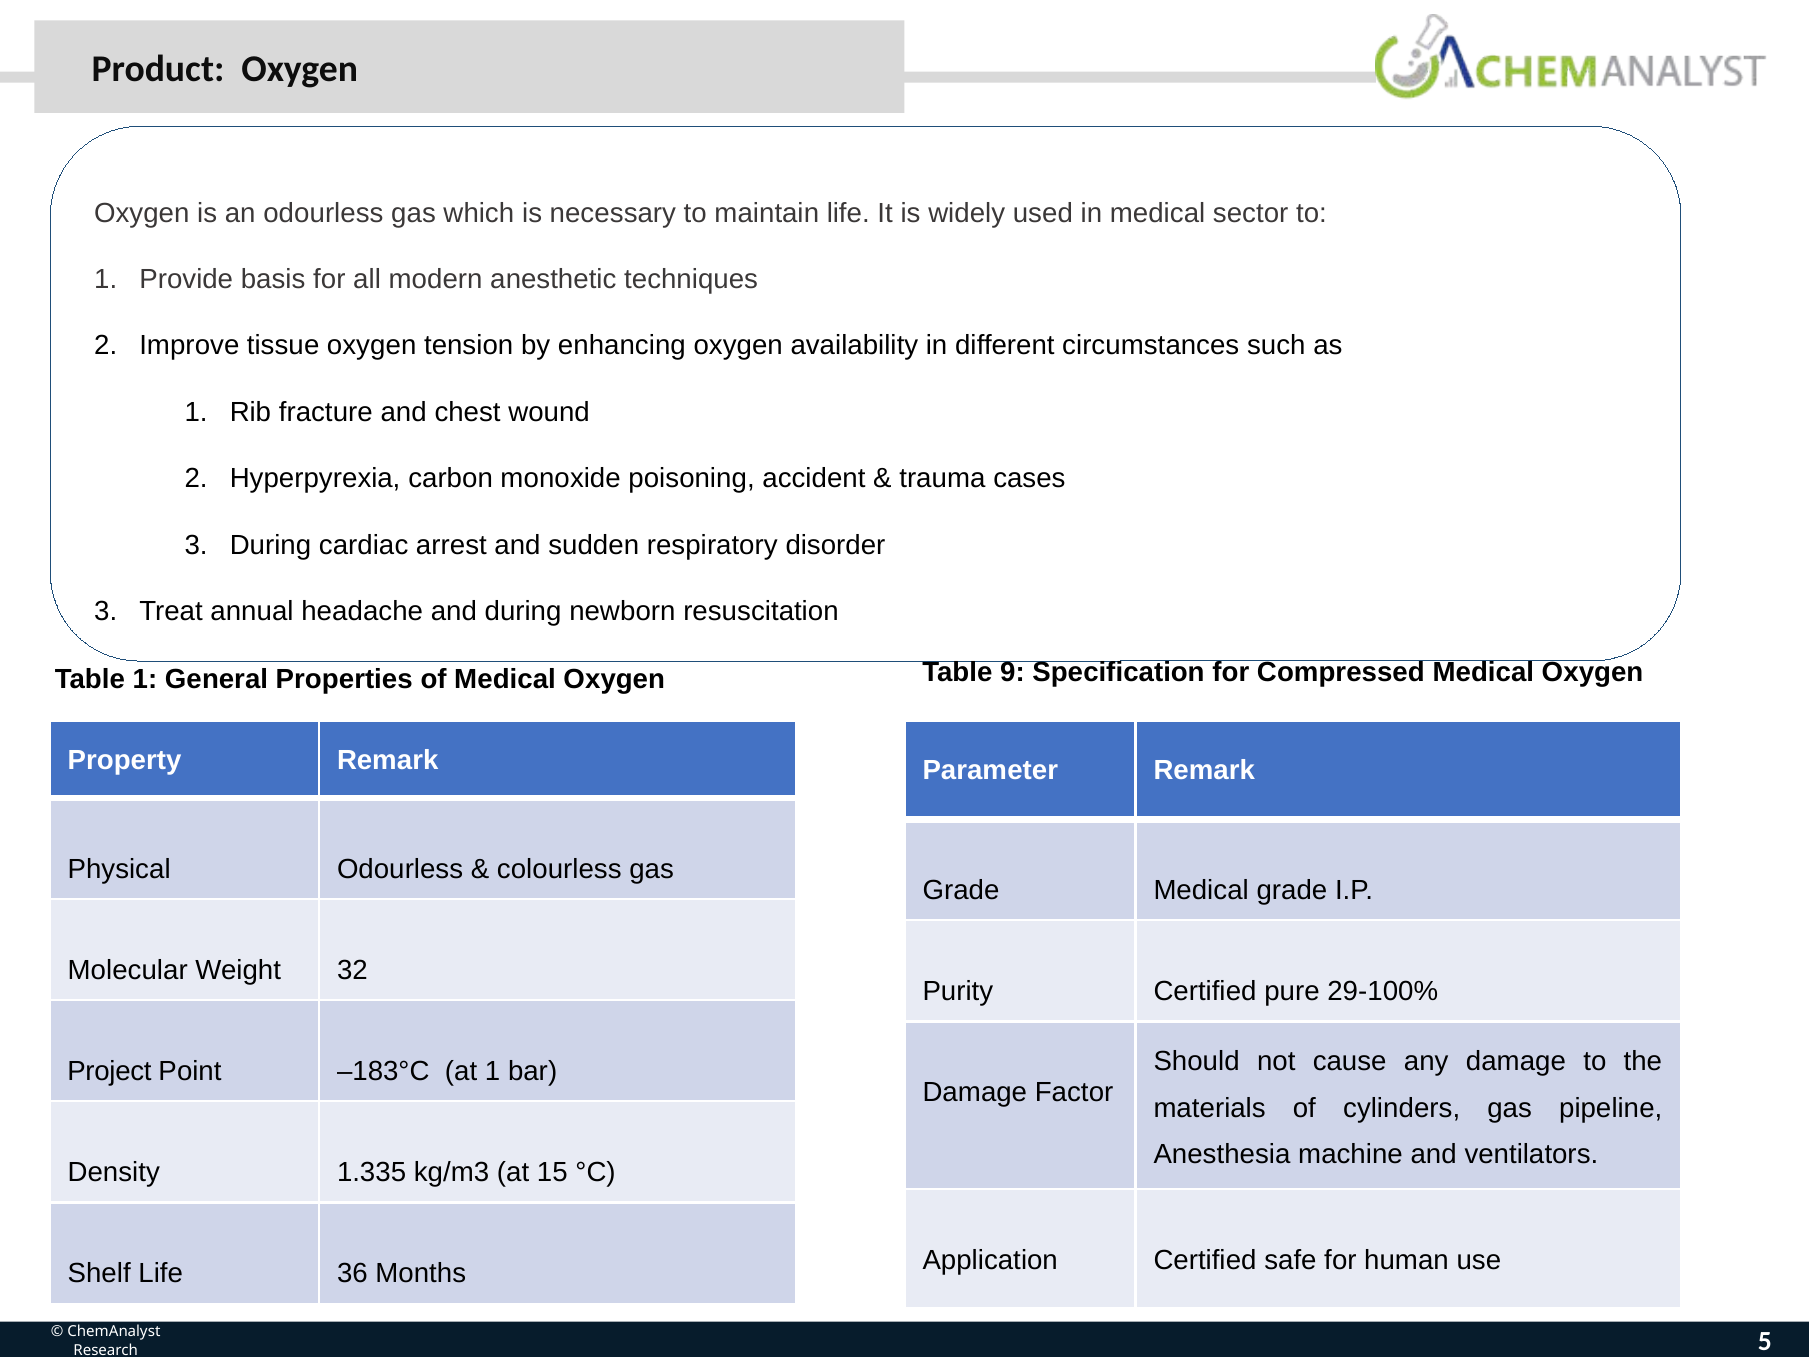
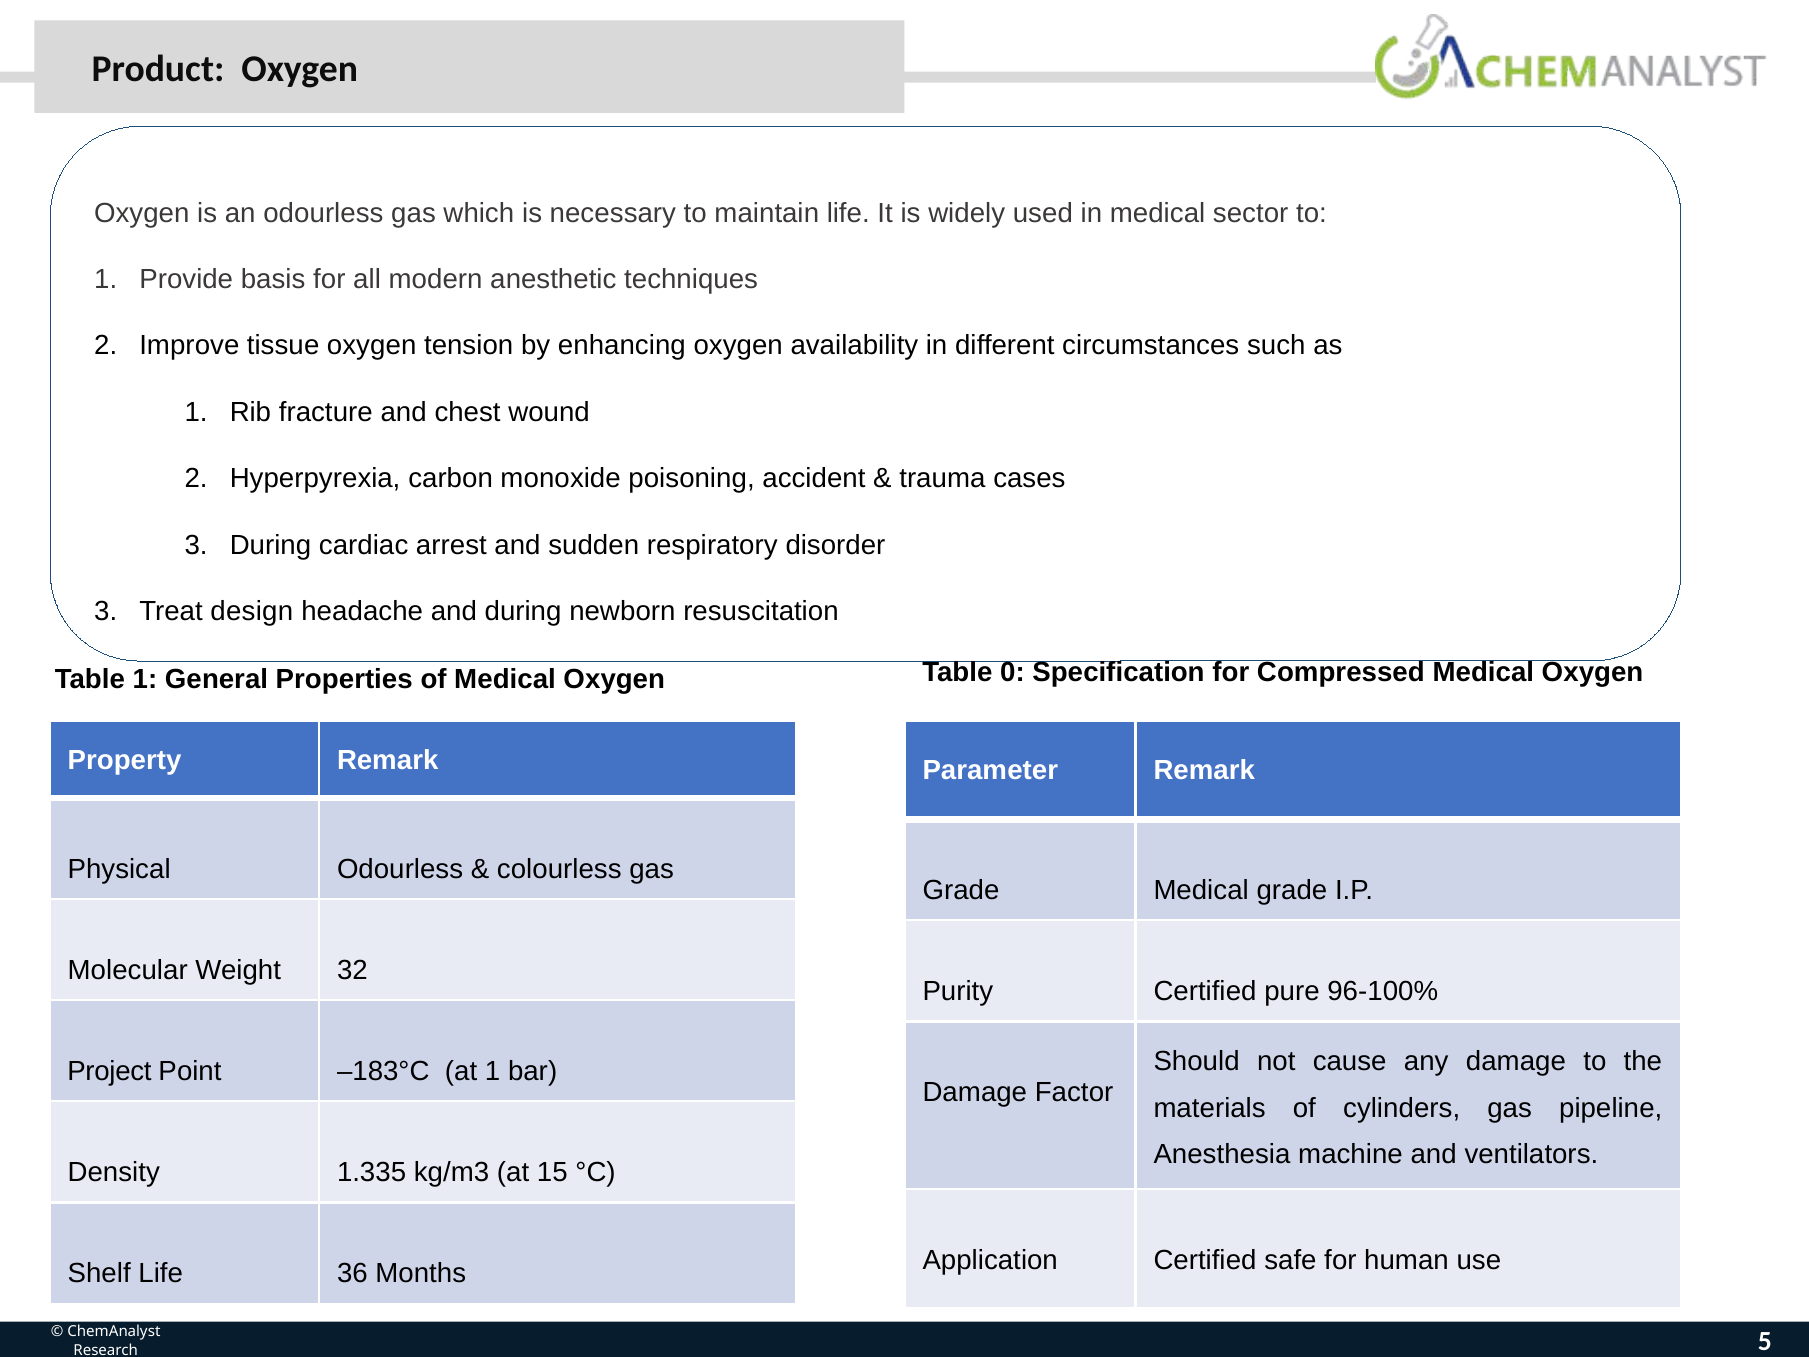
annual: annual -> design (252, 611)
9: 9 -> 0 (1012, 672)
29-100%: 29-100% -> 96-100% (1383, 991)
